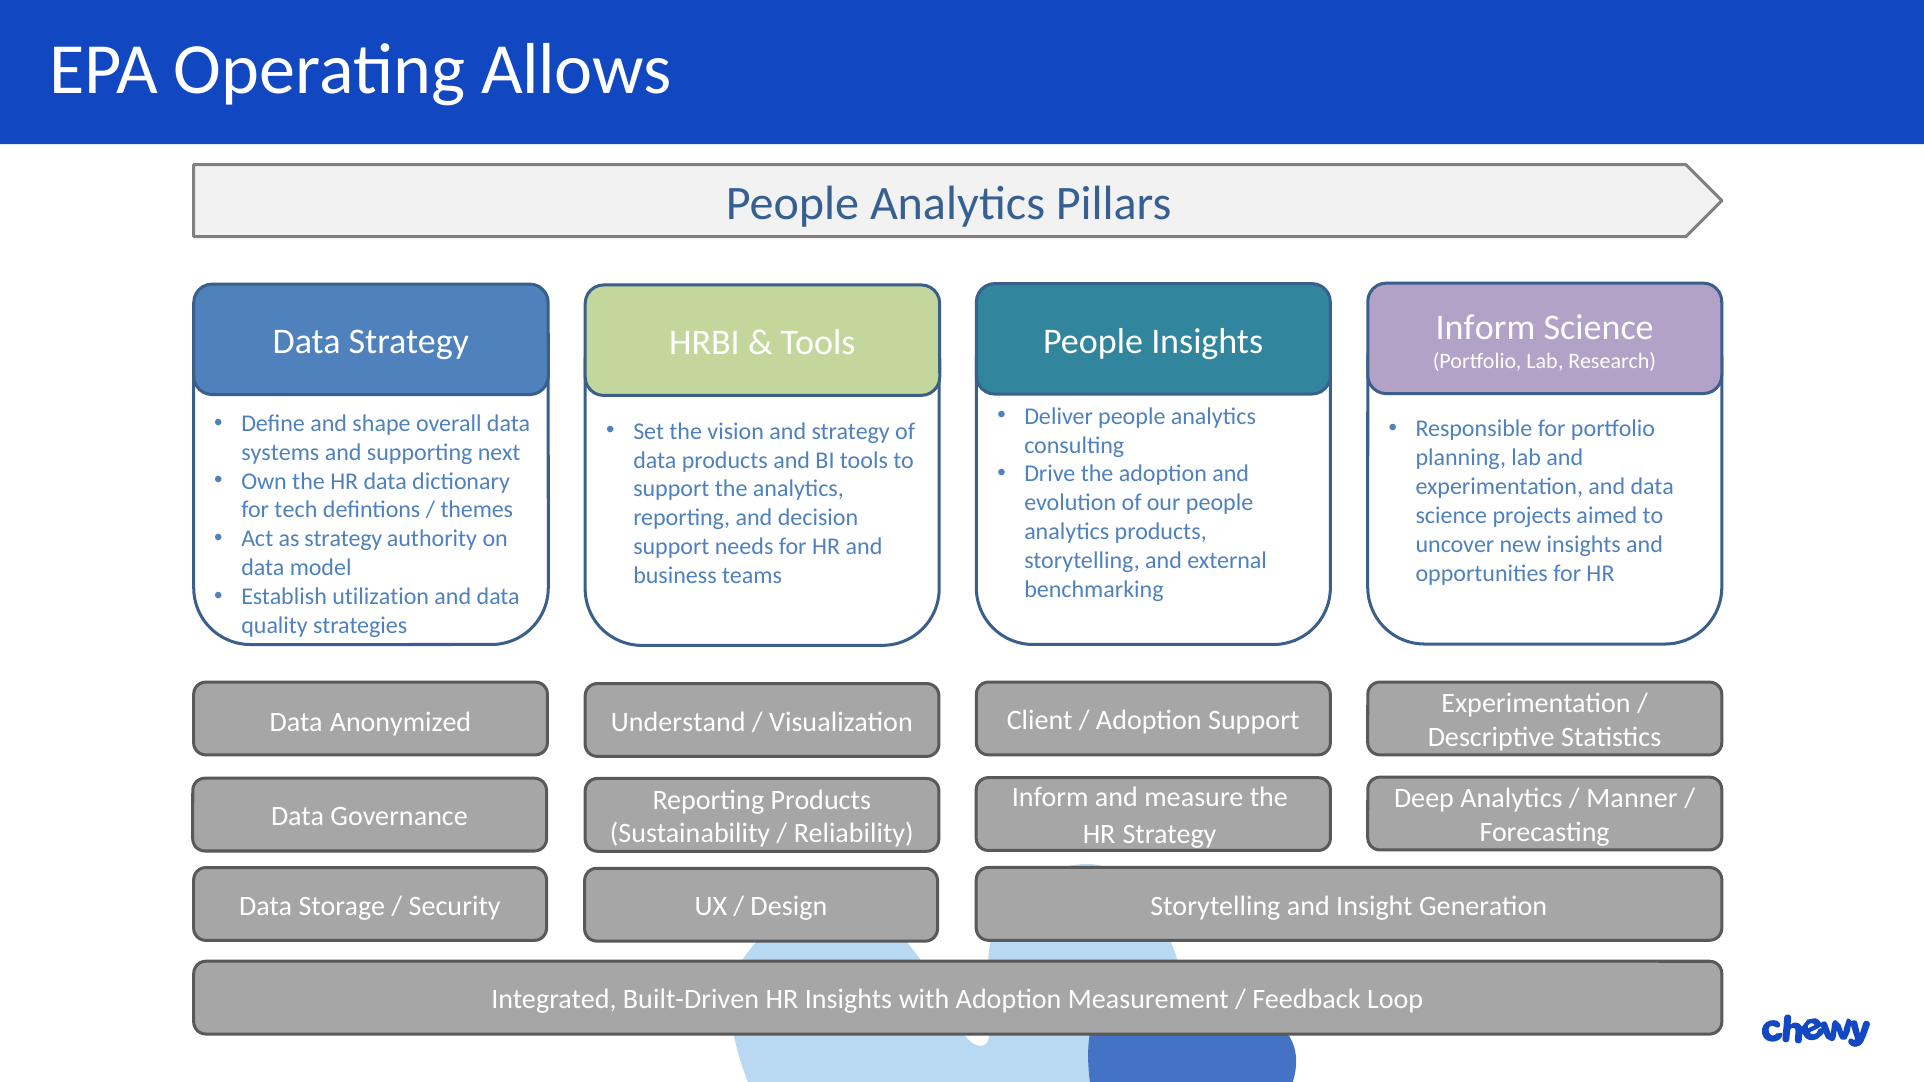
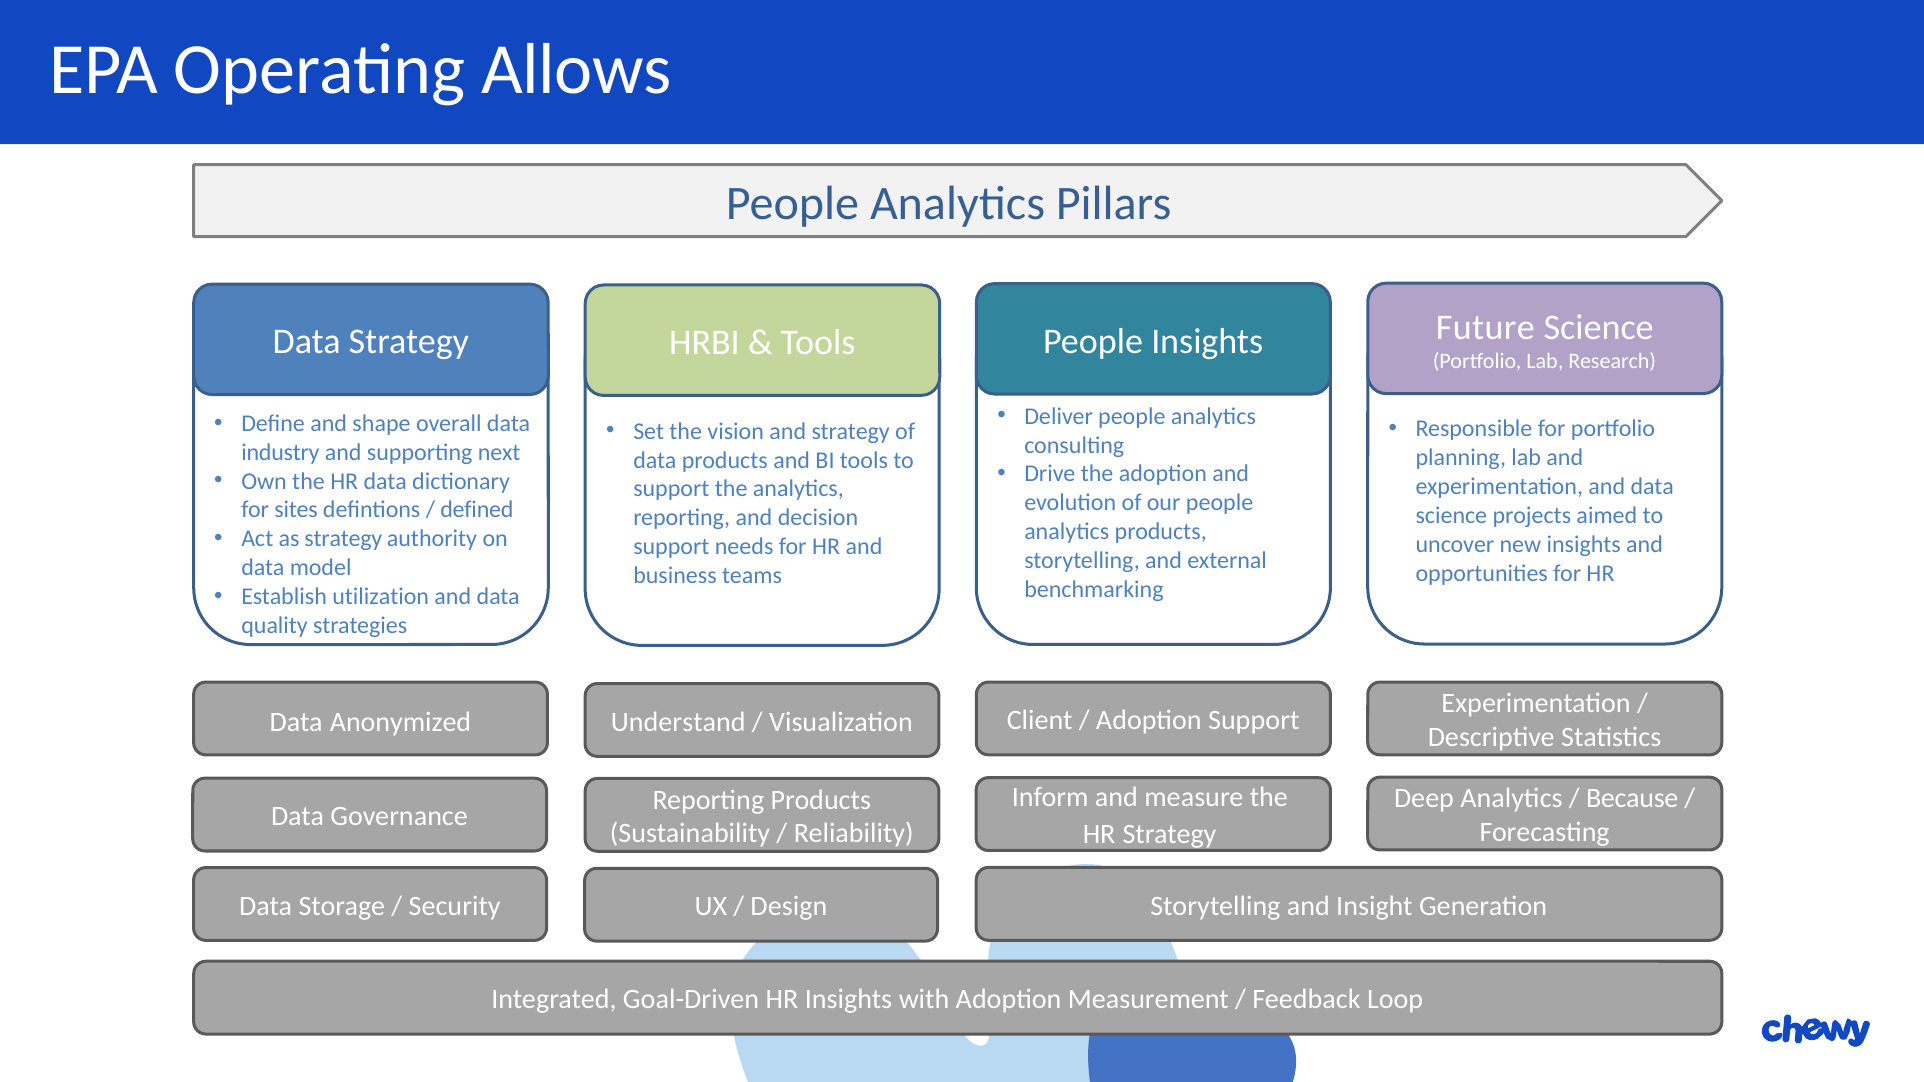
Inform: Inform -> Future (1485, 328)
systems: systems -> industry (280, 452)
tech: tech -> sites (296, 510)
themes: themes -> defined (477, 510)
Manner: Manner -> Because (1632, 799)
Built-Driven: Built-Driven -> Goal-Driven (691, 1000)
